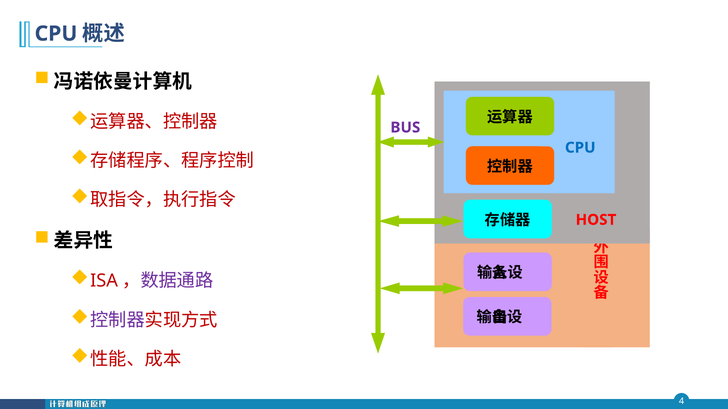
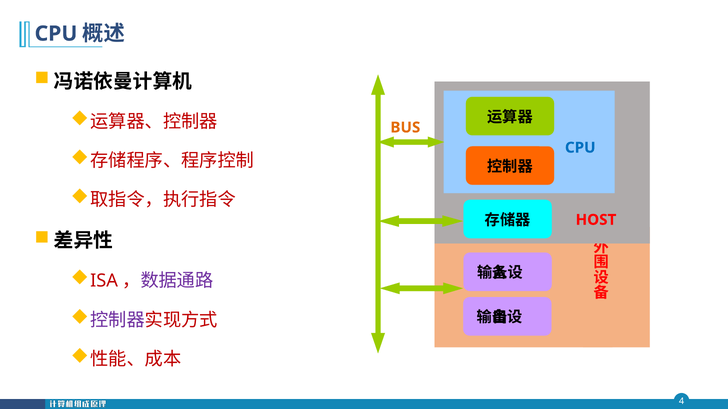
BUS colour: purple -> orange (405, 128)
